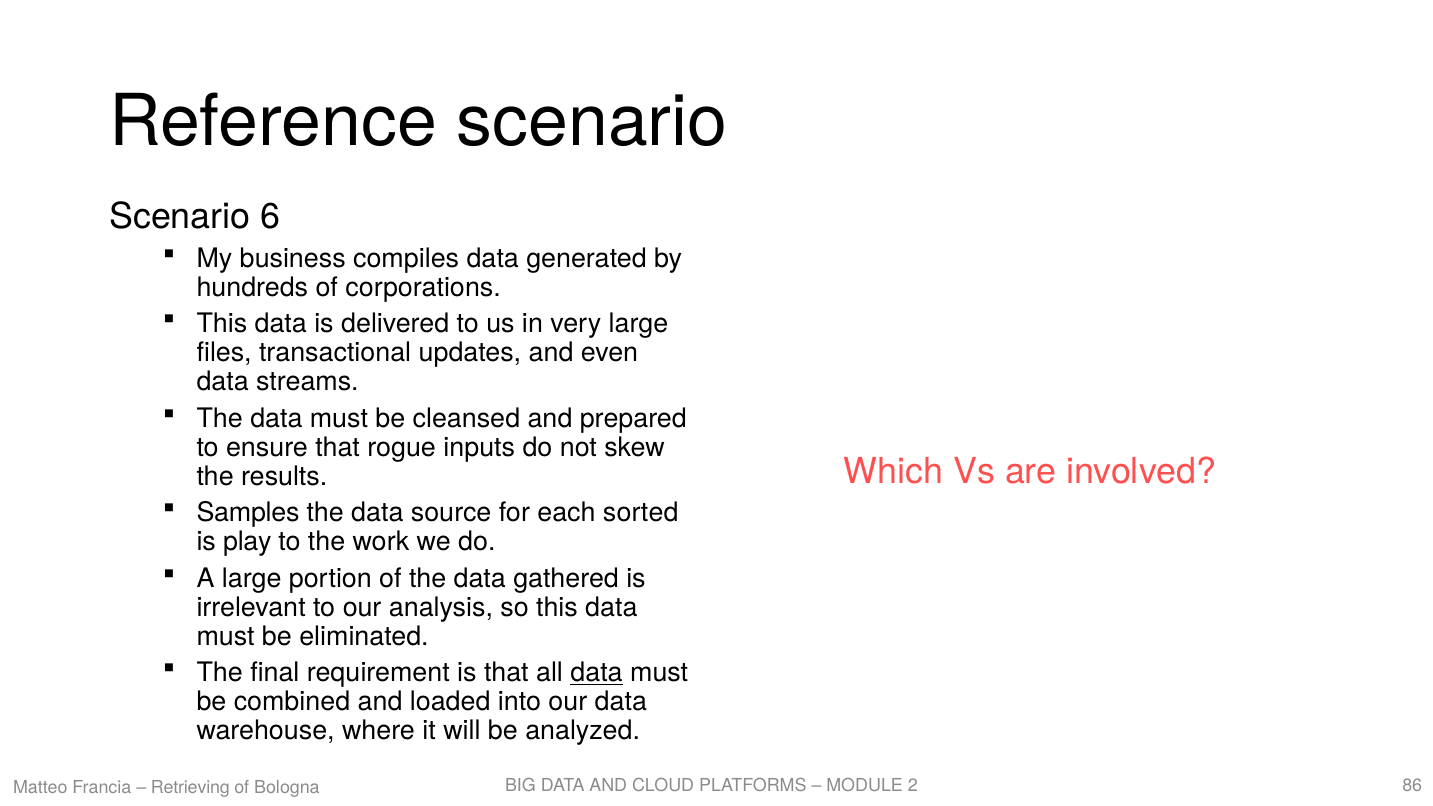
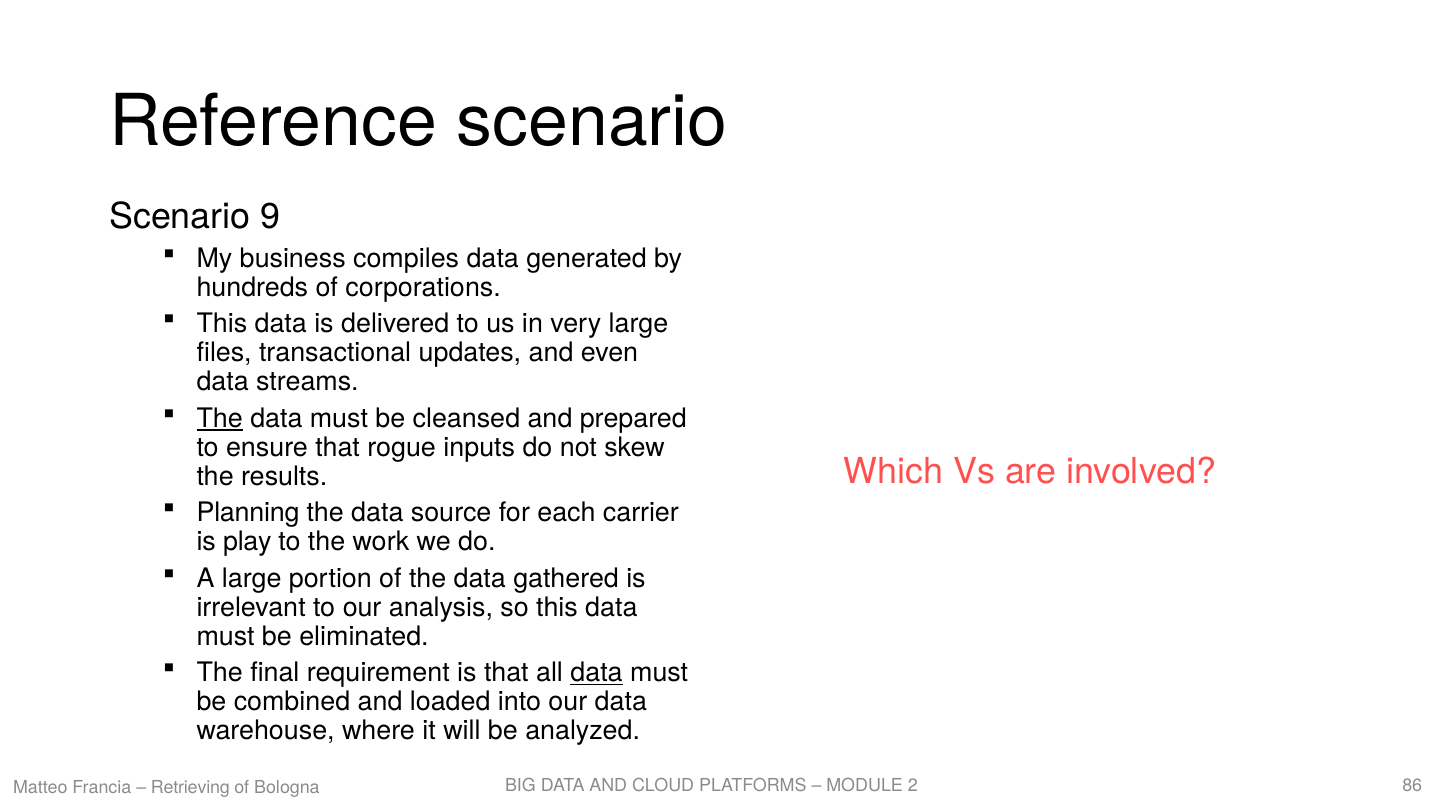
6: 6 -> 9 (270, 217)
The underline: none -> present (220, 418)
Samples: Samples -> Planning (248, 513)
sorted: sorted -> carrier (641, 513)
